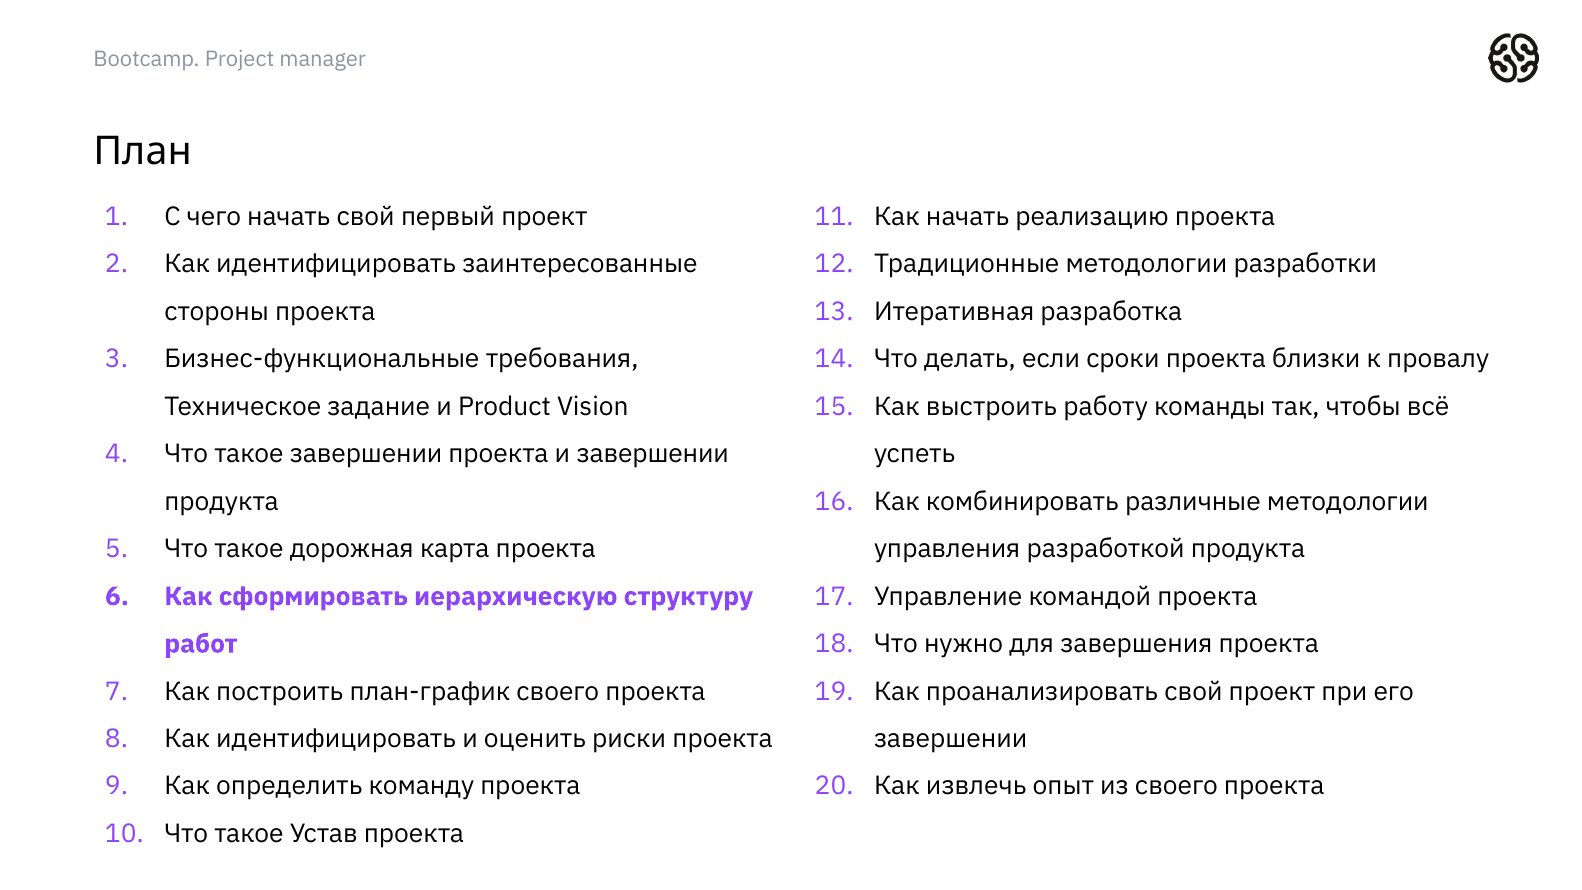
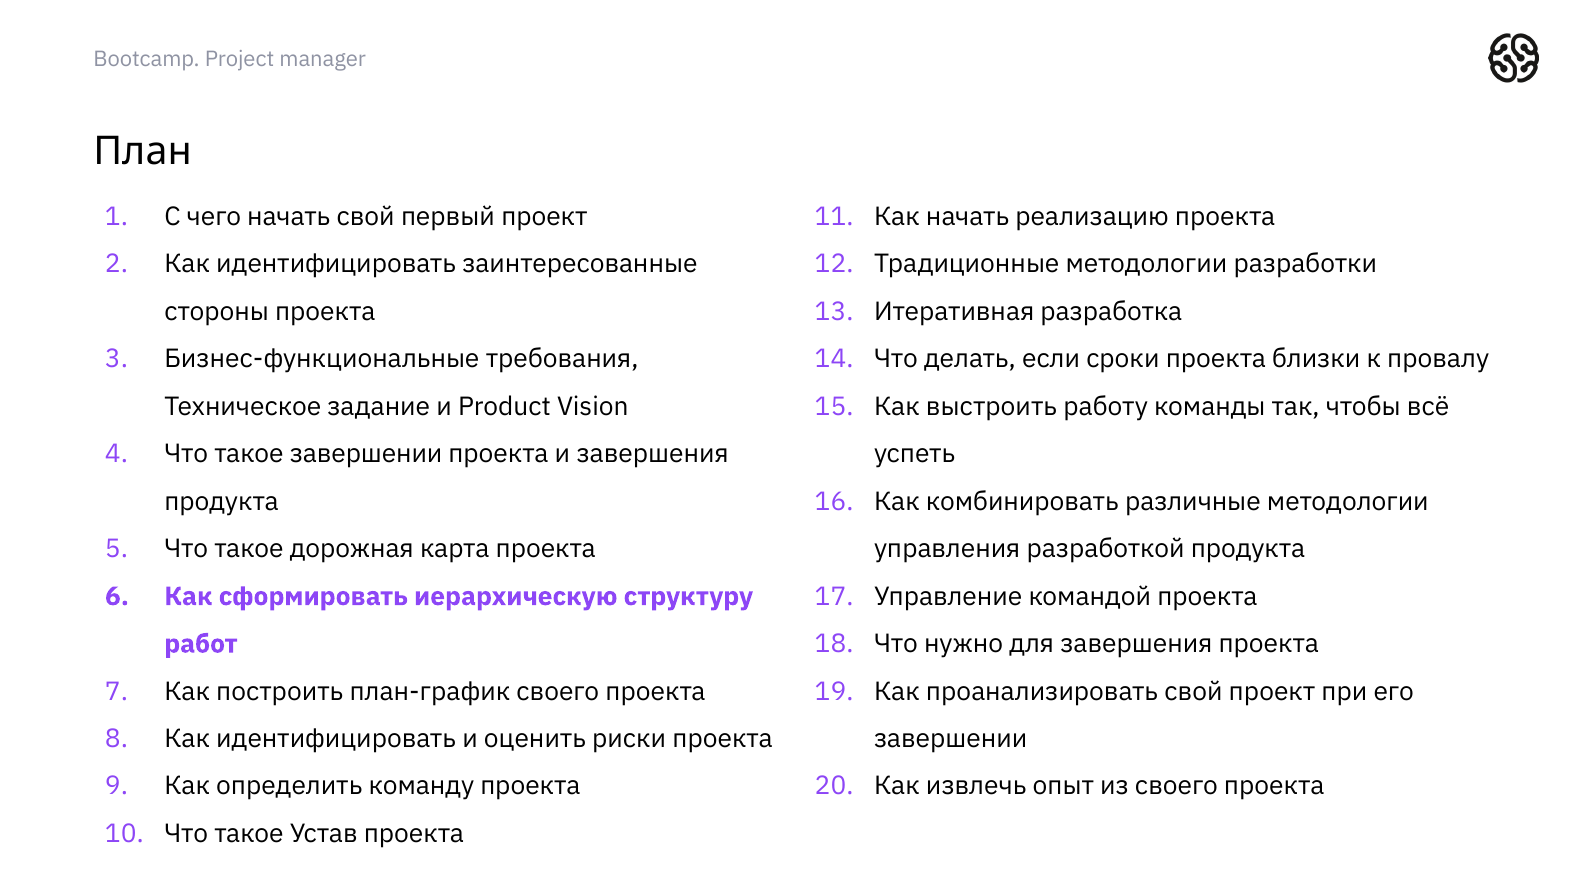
и завершении: завершении -> завершения (653, 454)
